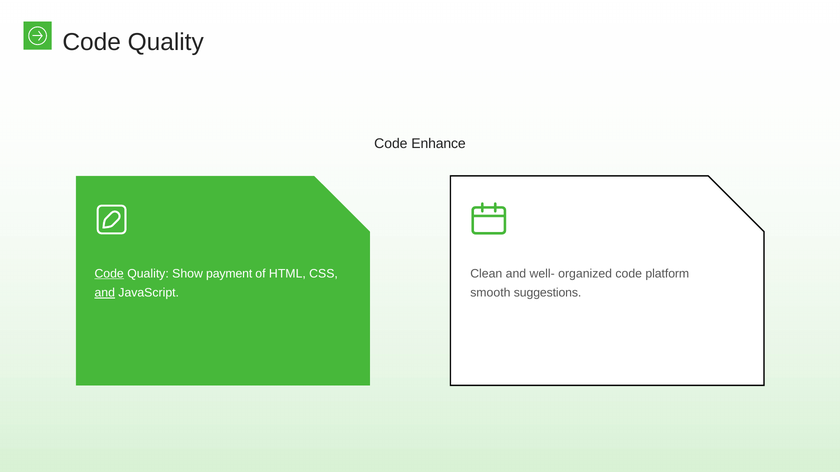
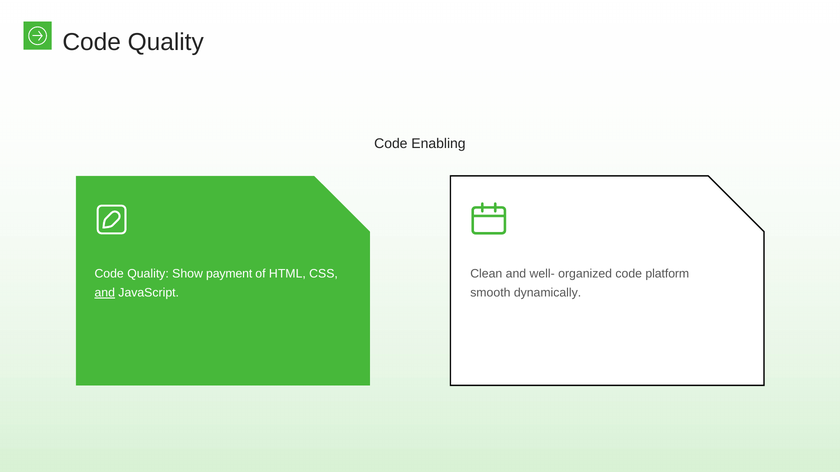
Enhance: Enhance -> Enabling (438, 144)
Code underline: present -> none (109, 274)
suggestions: suggestions -> dynamically (548, 293)
